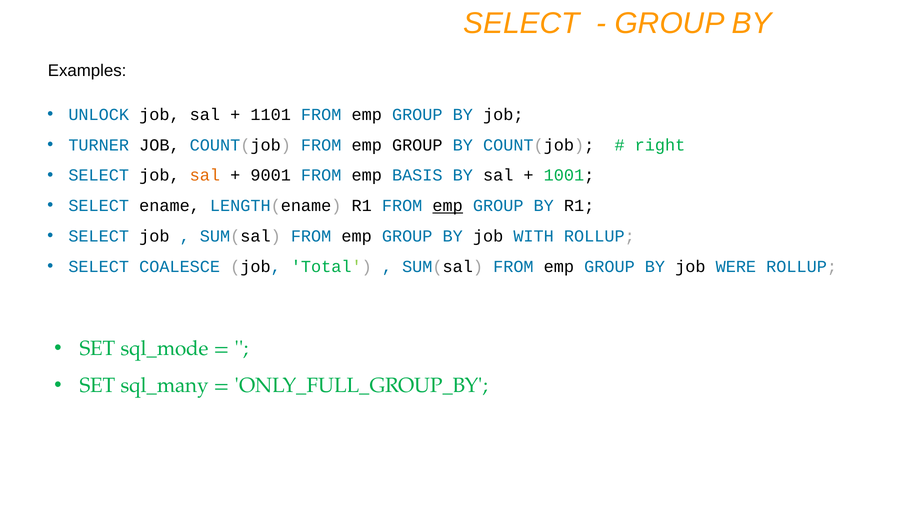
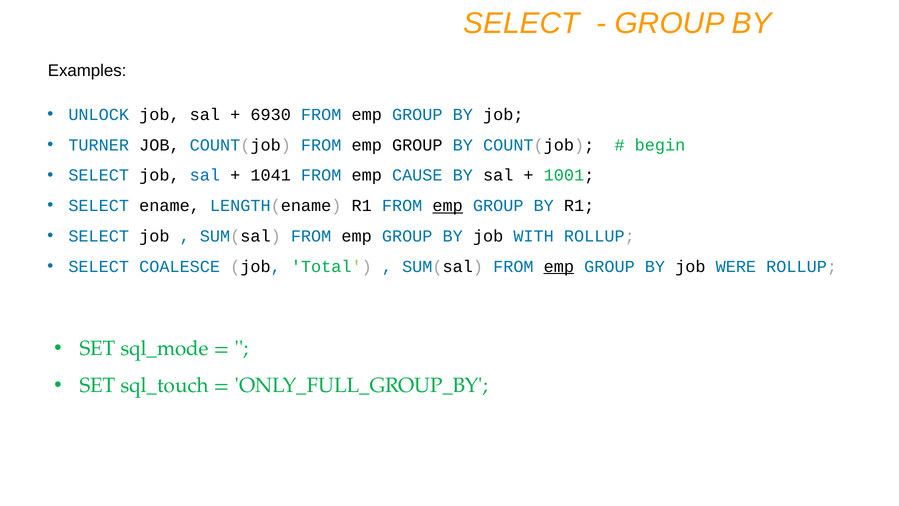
1101: 1101 -> 6930 (271, 115)
right: right -> begin (660, 145)
sal colour: orange -> blue (205, 175)
9001: 9001 -> 1041 (271, 175)
BASIS: BASIS -> CAUSE (417, 175)
emp underline: none -> present (559, 266)
sql_many: sql_many -> sql_touch (165, 385)
